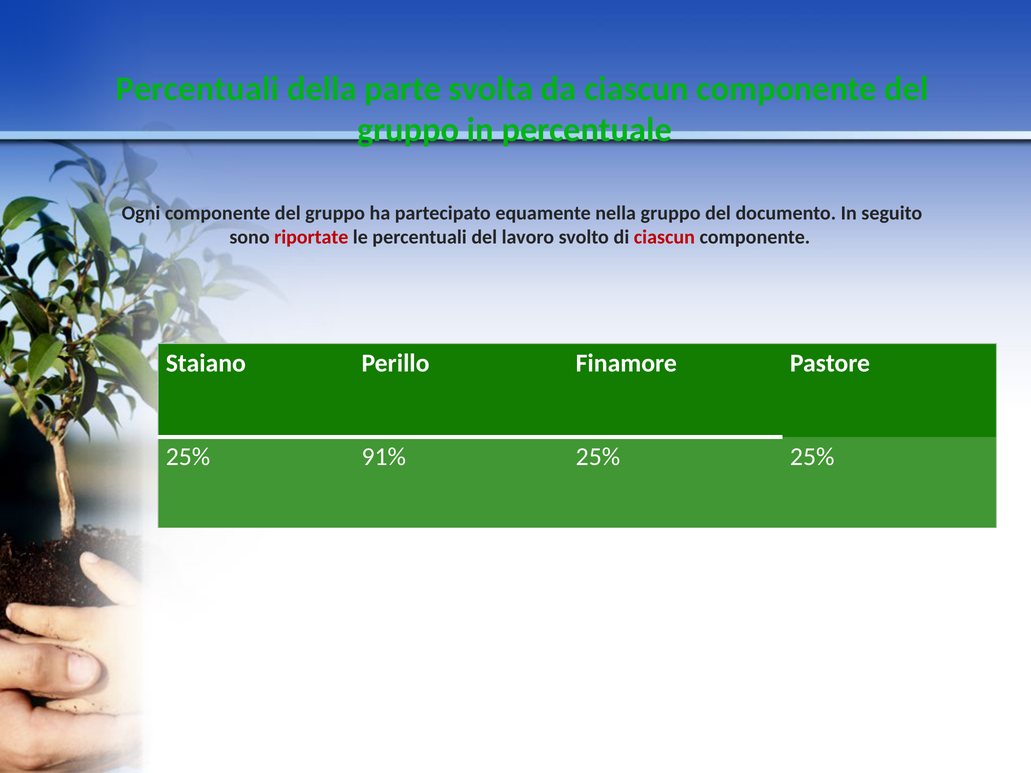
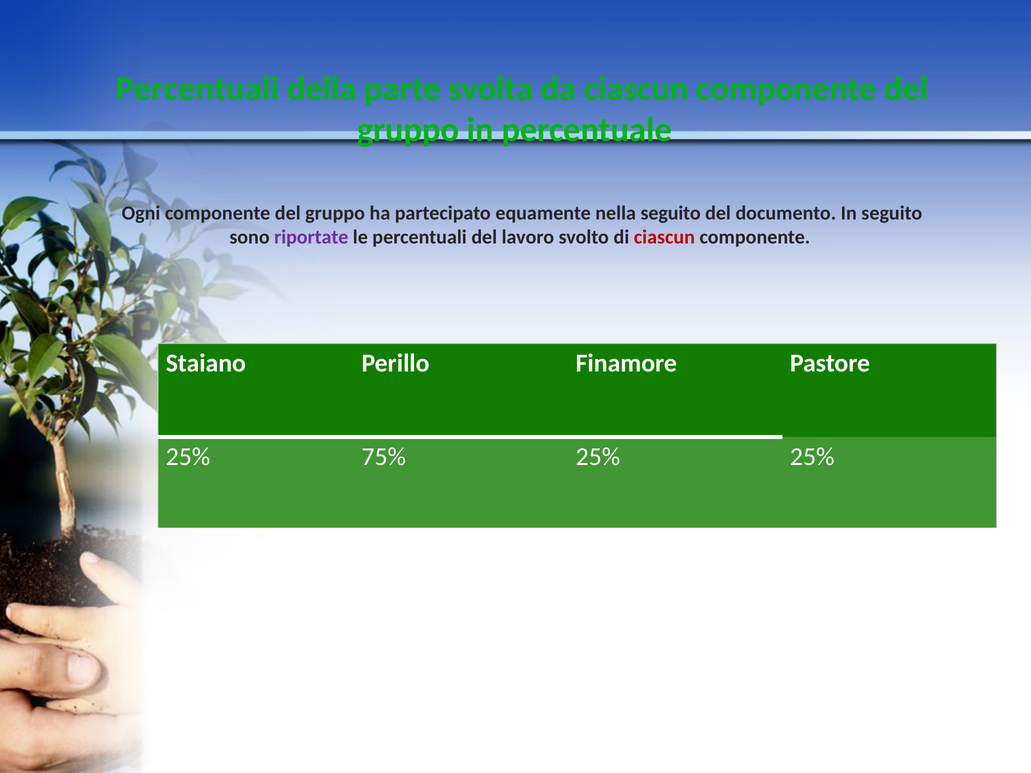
nella gruppo: gruppo -> seguito (671, 213)
riportate colour: red -> purple (311, 237)
91%: 91% -> 75% (384, 457)
